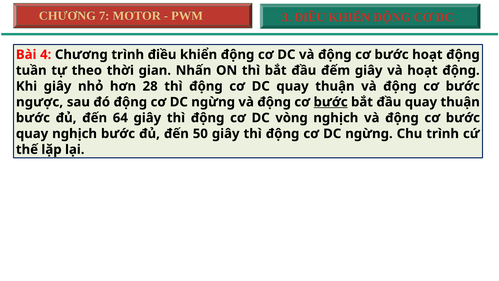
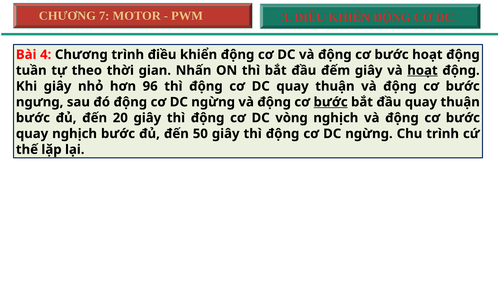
hoạt underline: none -> present (422, 70)
28: 28 -> 96 (150, 86)
ngược: ngược -> ngưng (40, 102)
64: 64 -> 20 (120, 118)
